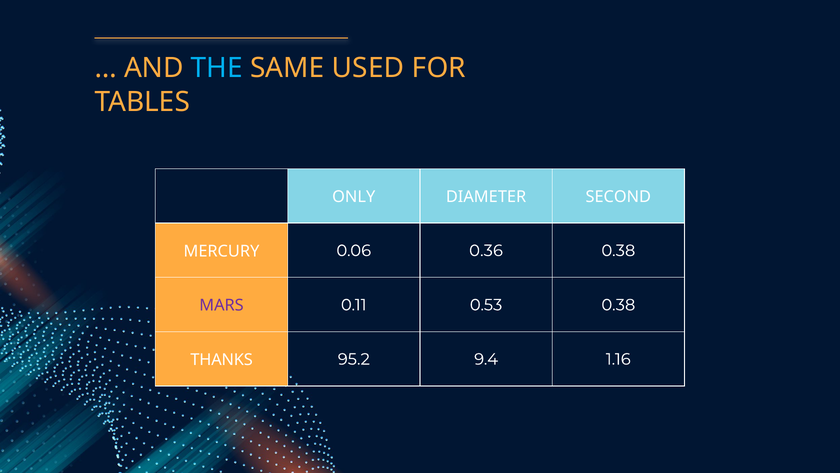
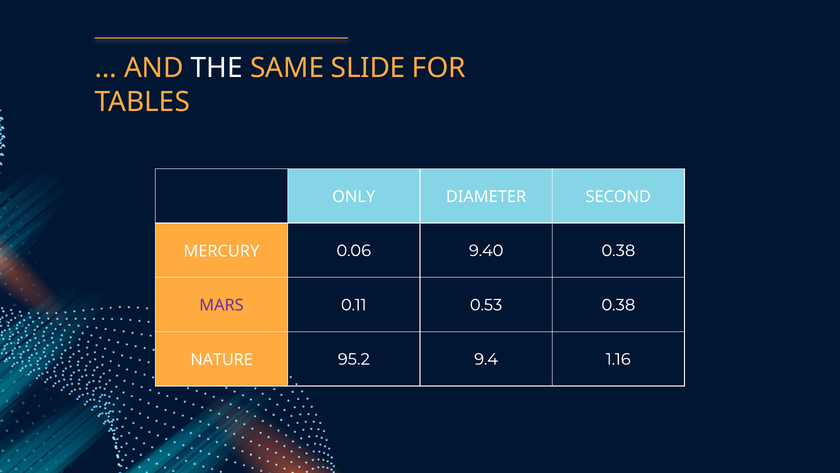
THE colour: light blue -> white (217, 68)
USED: USED -> SLIDE (368, 68)
0.36: 0.36 -> 9.40 (486, 250)
THANKS: THANKS -> NATURE (222, 359)
